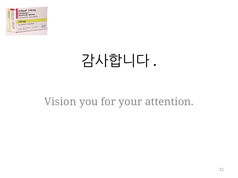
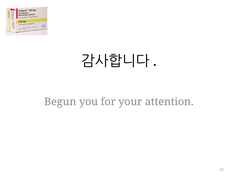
Vision: Vision -> Begun (60, 102)
